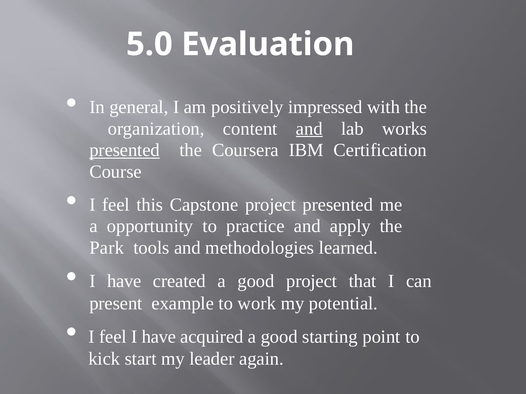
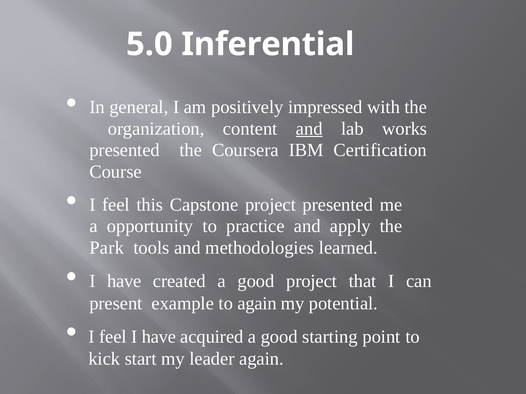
Evaluation: Evaluation -> Inferential (268, 44)
presented underline: present -> none (125, 150)
to work: work -> again (257, 304)
